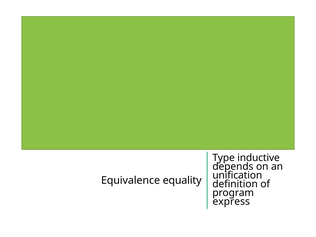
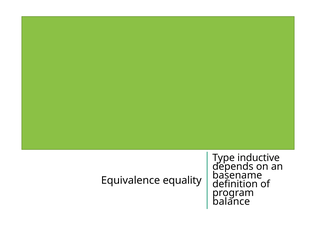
unification: unification -> basename (237, 175)
express: express -> balance (231, 202)
